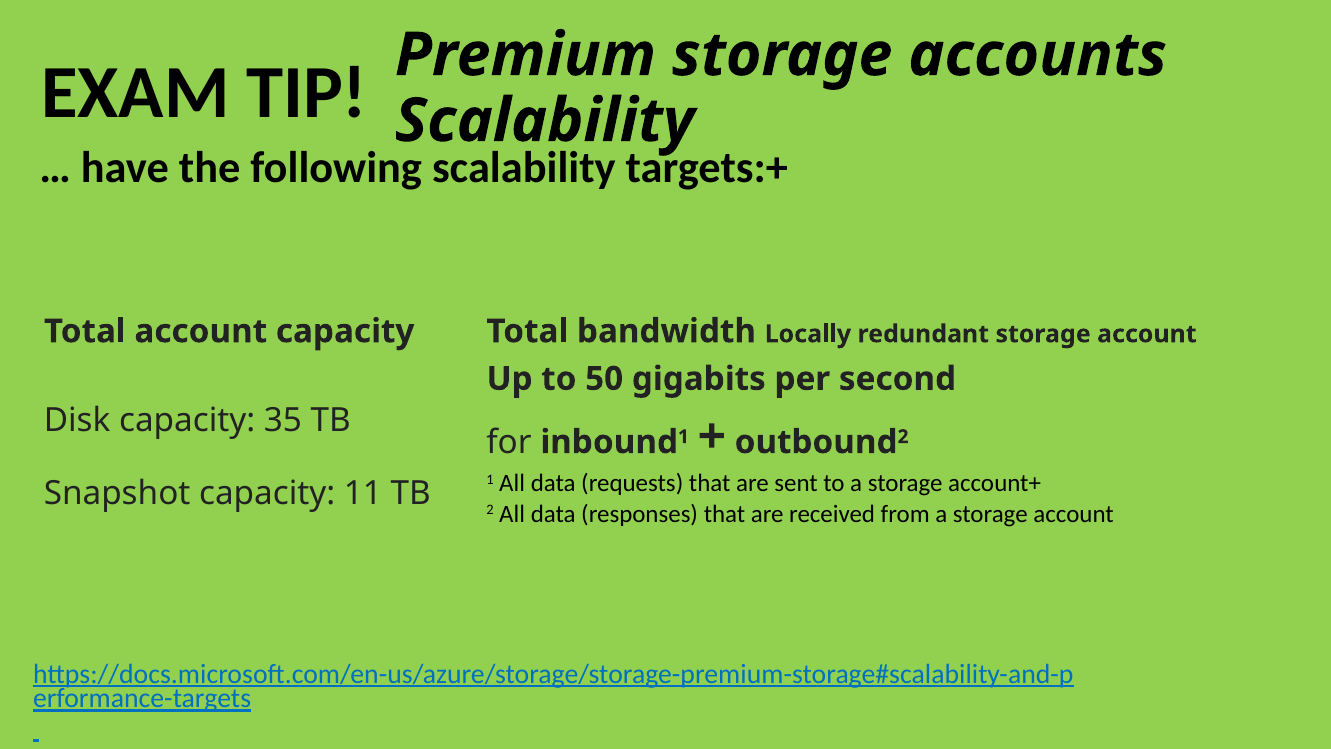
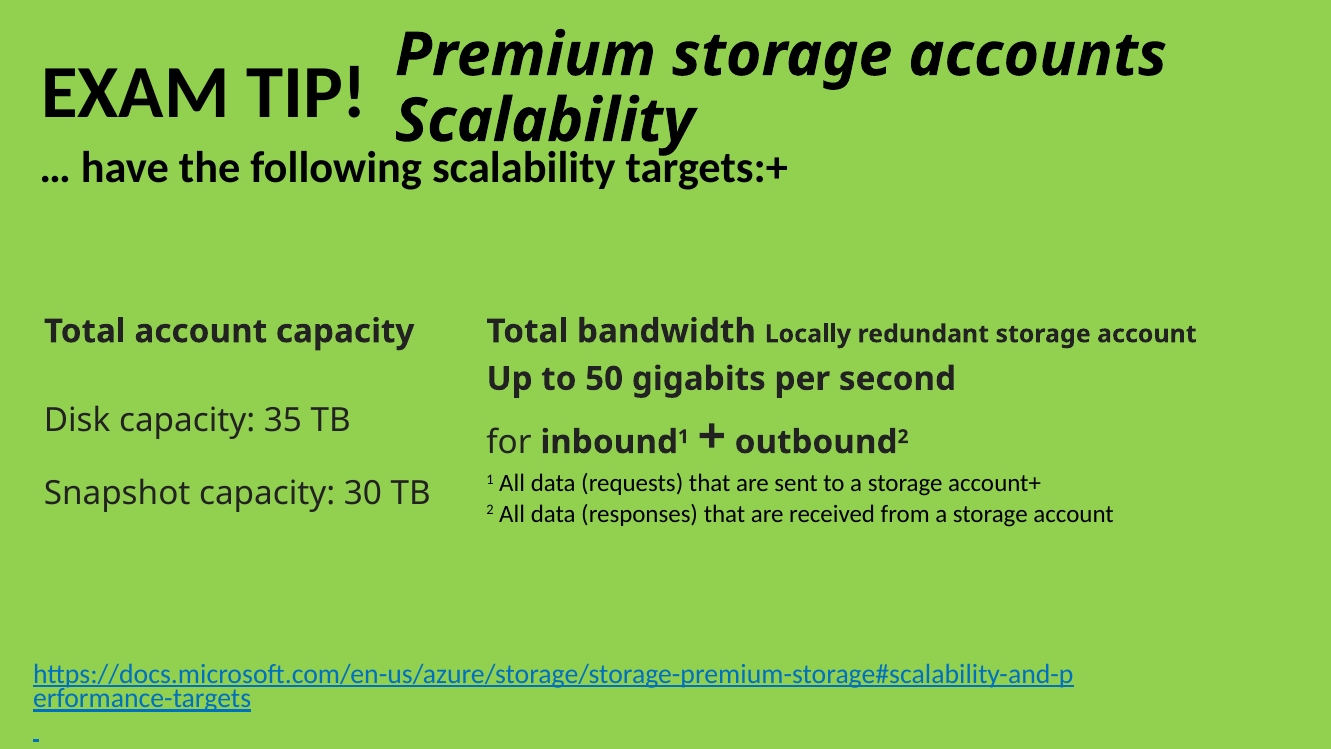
11: 11 -> 30 (363, 493)
